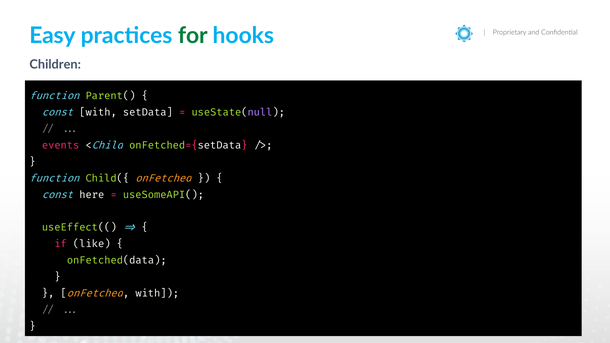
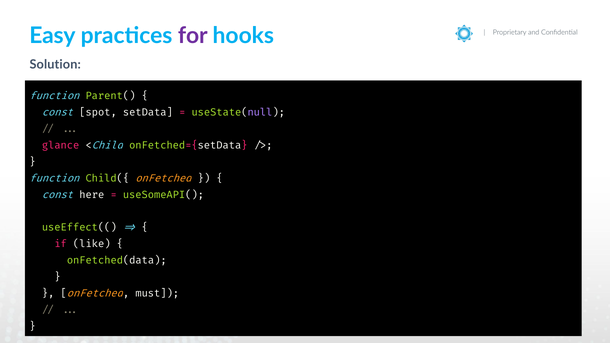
for colour: green -> purple (193, 36)
Children: Children -> Solution (55, 65)
const with: with -> spot (98, 113)
events: events -> glance (61, 145)
onFetched with: with -> must (157, 293)
